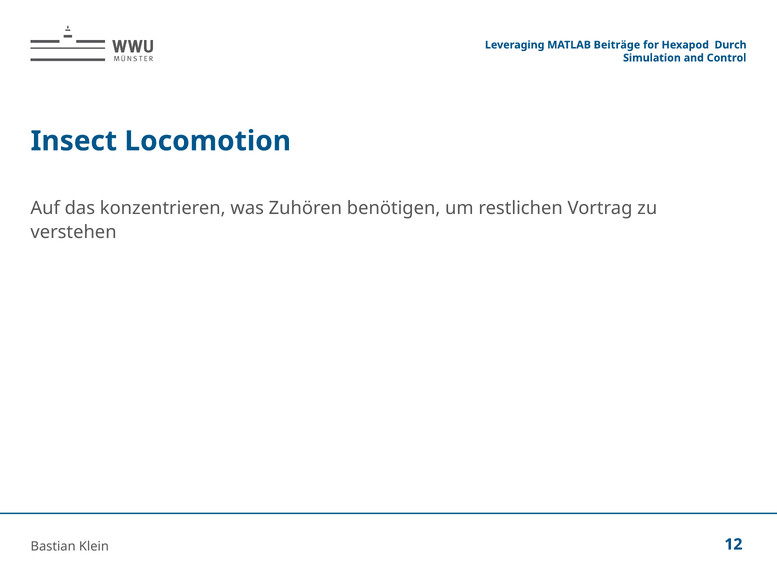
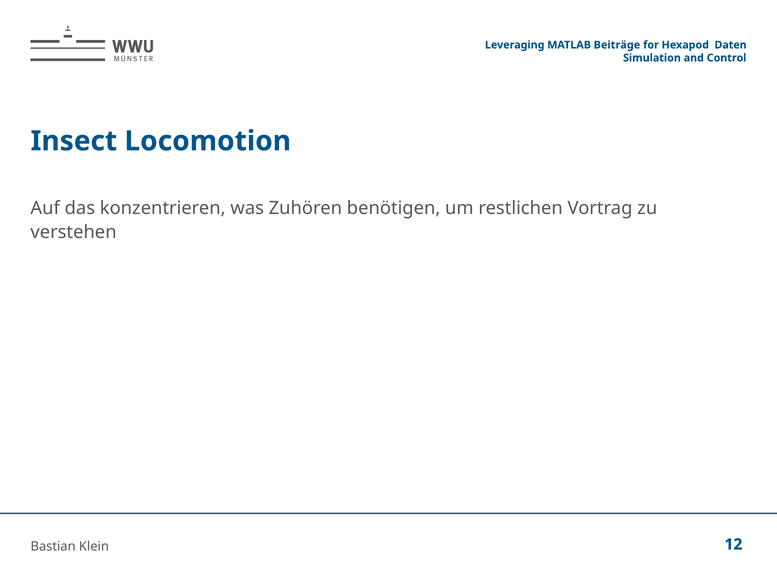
Durch: Durch -> Daten (731, 45)
